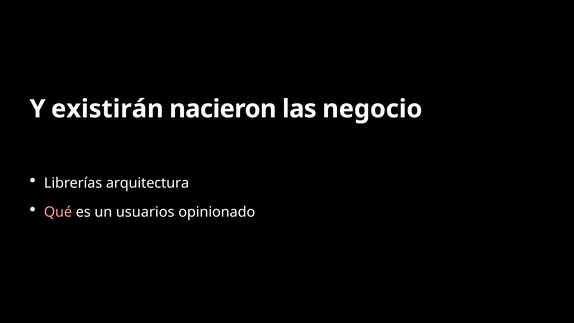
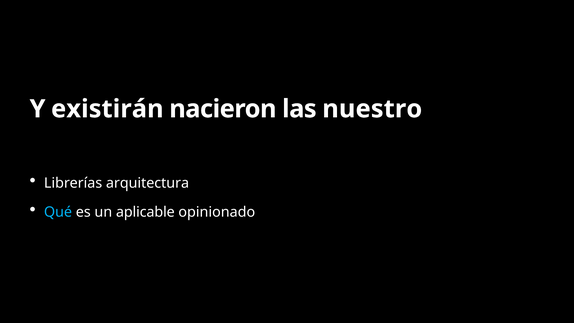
negocio: negocio -> nuestro (372, 109)
Qué colour: pink -> light blue (58, 212)
usuarios: usuarios -> aplicable (145, 212)
